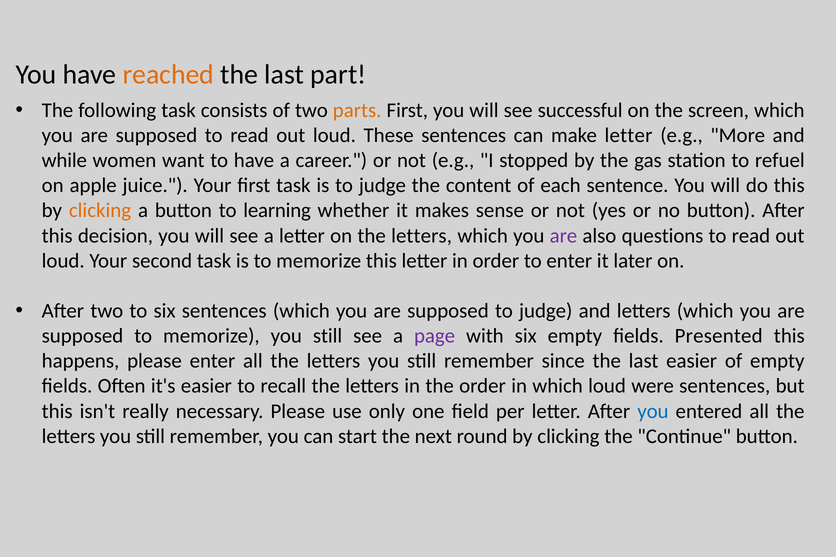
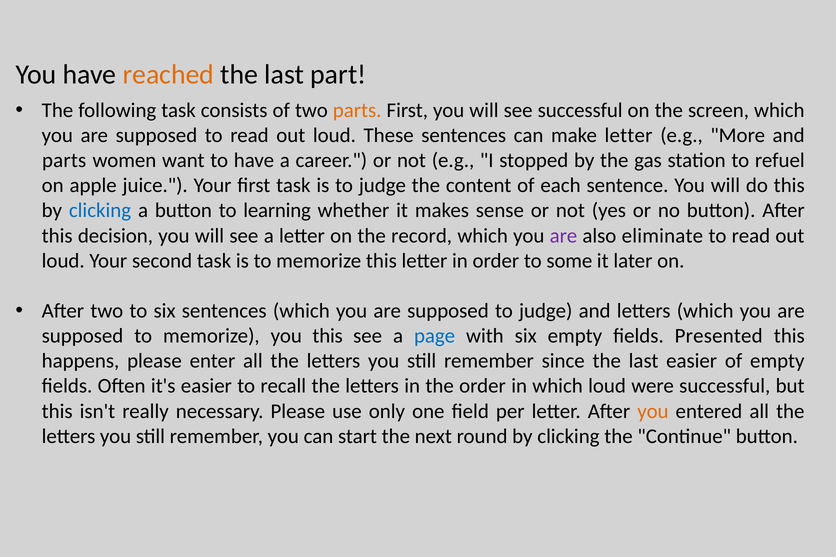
while: while -> parts (64, 161)
clicking colour: orange -> blue (100, 211)
on the letters: letters -> record (422, 236)
questions: questions -> eliminate (662, 236)
to enter: enter -> some (569, 261)
memorize you still: still -> this (328, 336)
page colour: purple -> blue (435, 336)
were sentences: sentences -> successful (725, 386)
you colour: blue -> orange (653, 411)
